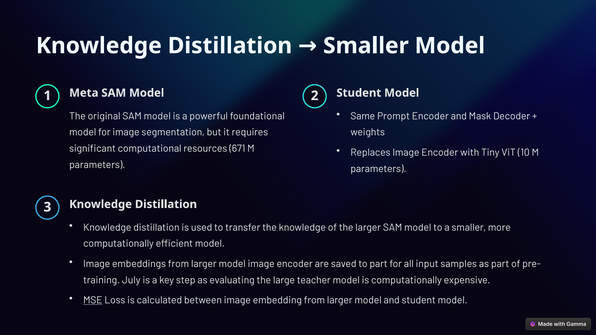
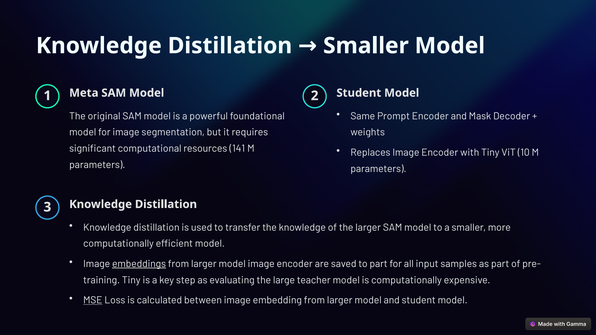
671: 671 -> 141 (237, 149)
embeddings underline: none -> present (139, 264)
July: July -> Tiny (131, 280)
